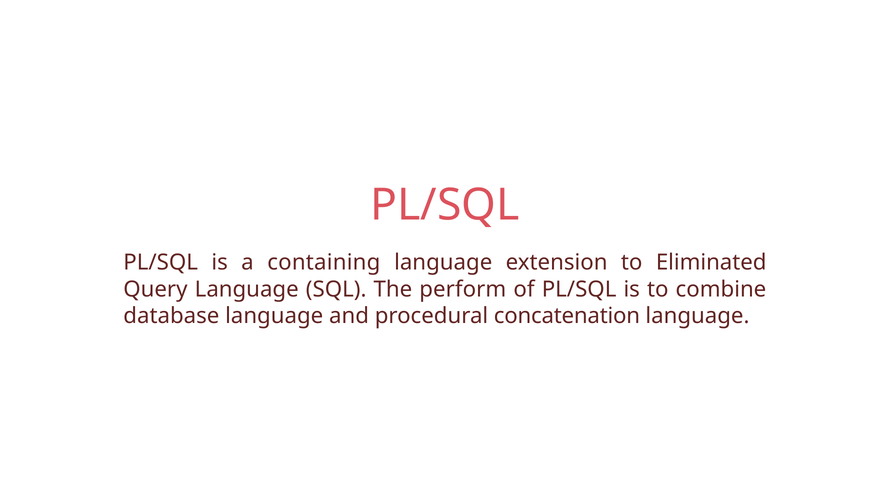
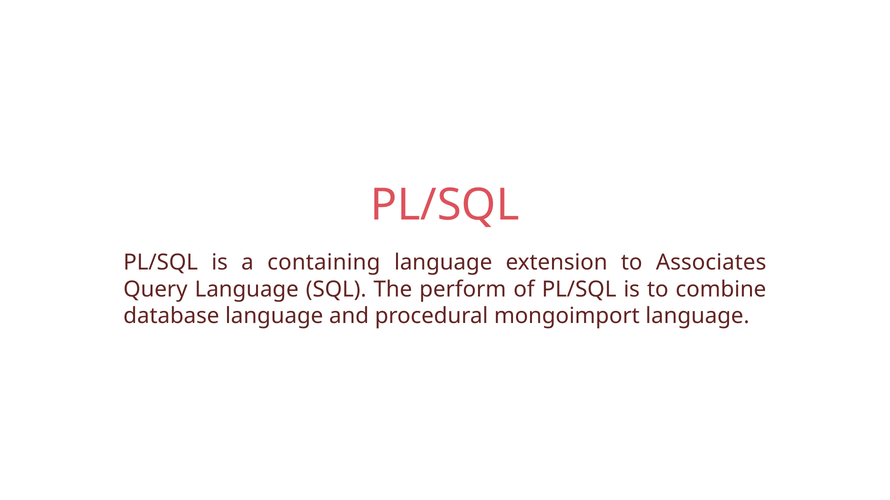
Eliminated: Eliminated -> Associates (711, 263)
concatenation: concatenation -> mongoimport (567, 316)
